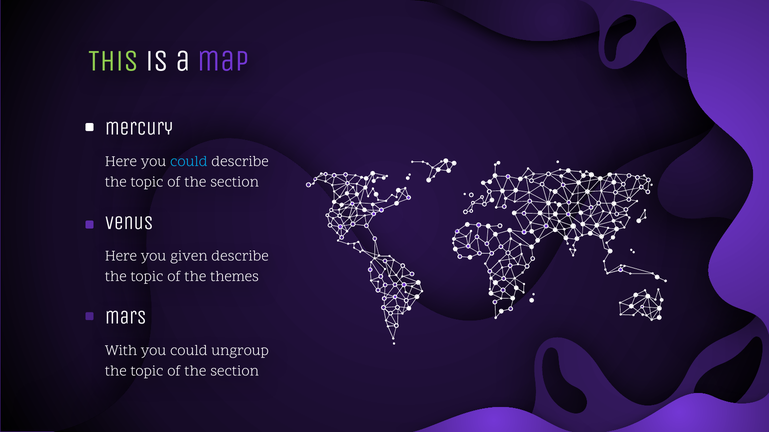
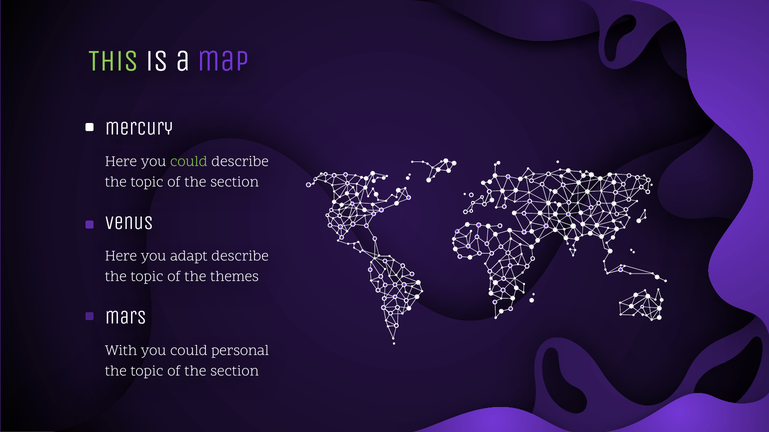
could colour: light blue -> light green (189, 162)
given: given -> adapt (189, 256)
ungroup: ungroup -> personal (240, 351)
